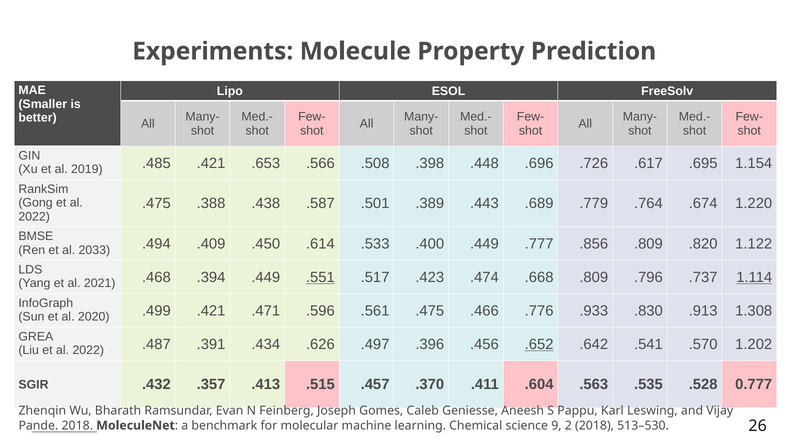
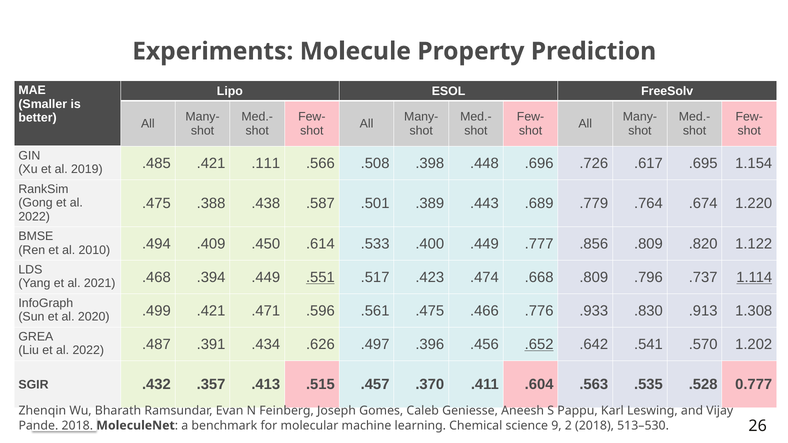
.653: .653 -> .111 (266, 163)
2033: 2033 -> 2010 (94, 250)
